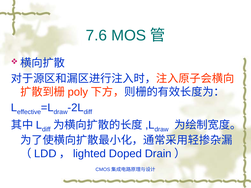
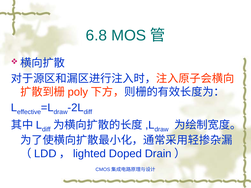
7.6: 7.6 -> 6.8 (96, 36)
